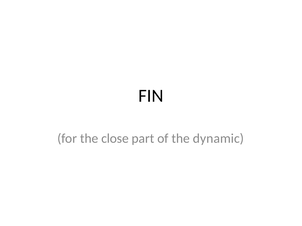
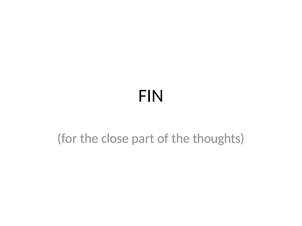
dynamic: dynamic -> thoughts (219, 139)
